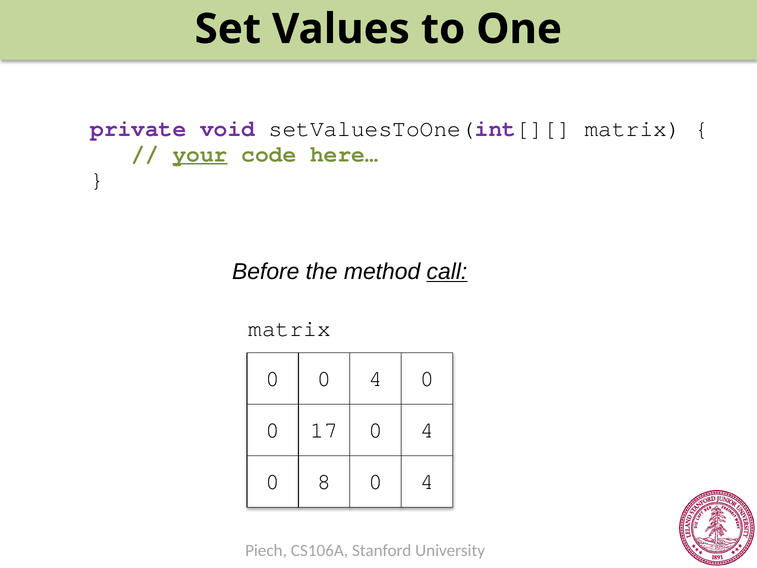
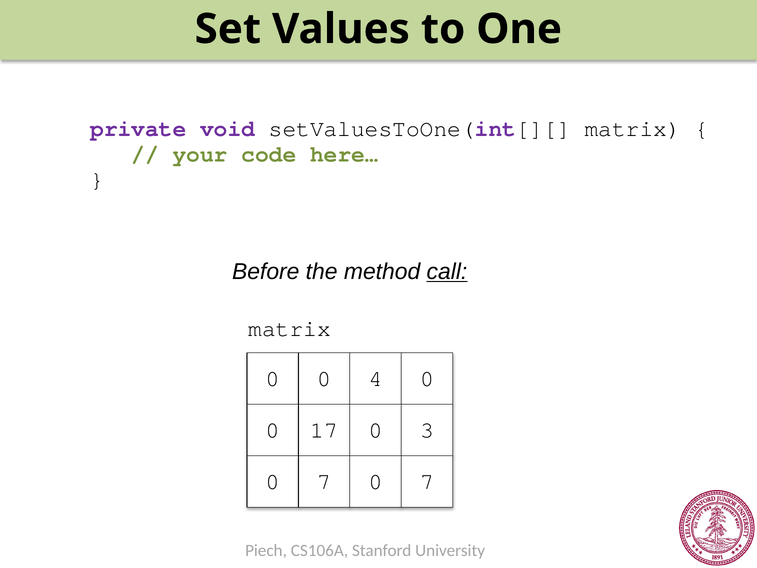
your underline: present -> none (200, 154)
17 0 4: 4 -> 3 (427, 430)
8: 8 -> 7 (324, 481)
4: 4 -> 7 (427, 481)
